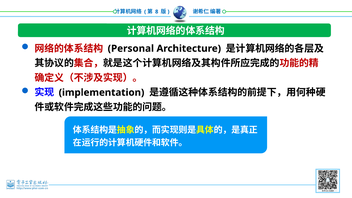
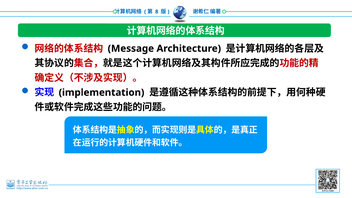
Personal: Personal -> Message (131, 49)
